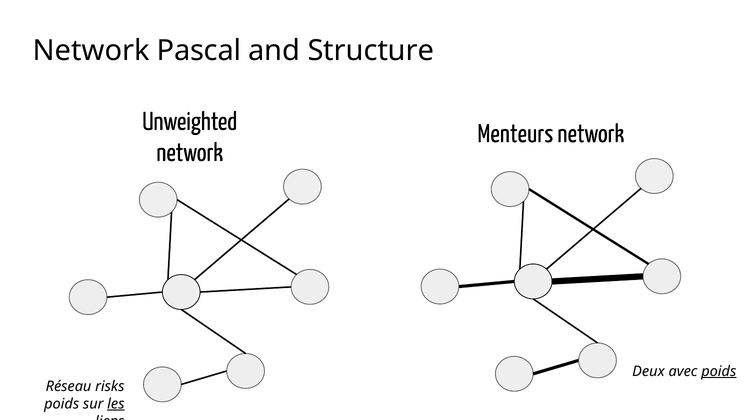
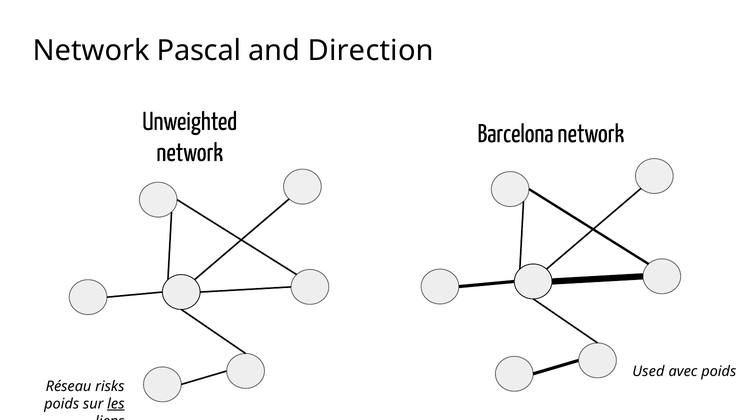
Structure: Structure -> Direction (371, 51)
Menteurs: Menteurs -> Barcelona (516, 134)
Deux: Deux -> Used (648, 372)
poids underline: present -> none (719, 372)
